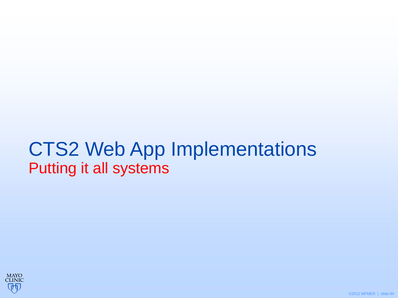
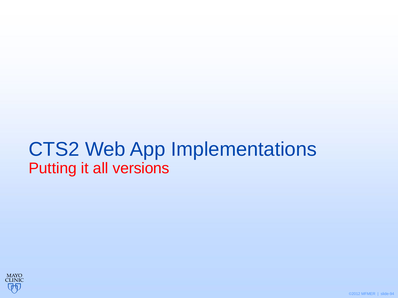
systems: systems -> versions (141, 169)
